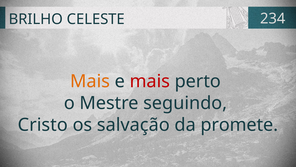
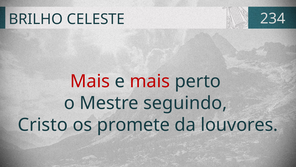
Mais colour: orange -> red (90, 81)
salvação: salvação -> promete (133, 125)
promete: promete -> louvores (239, 125)
